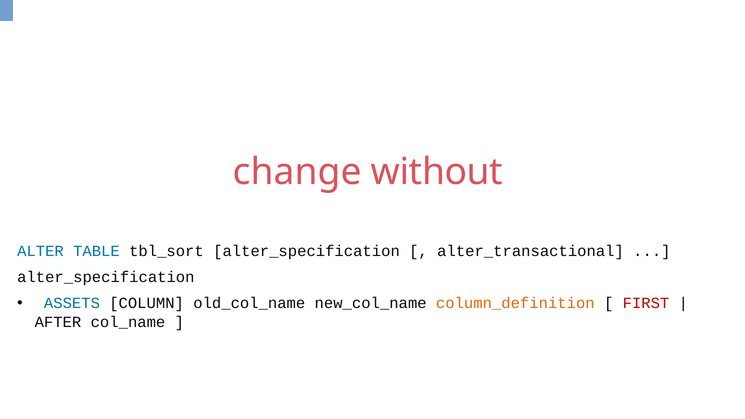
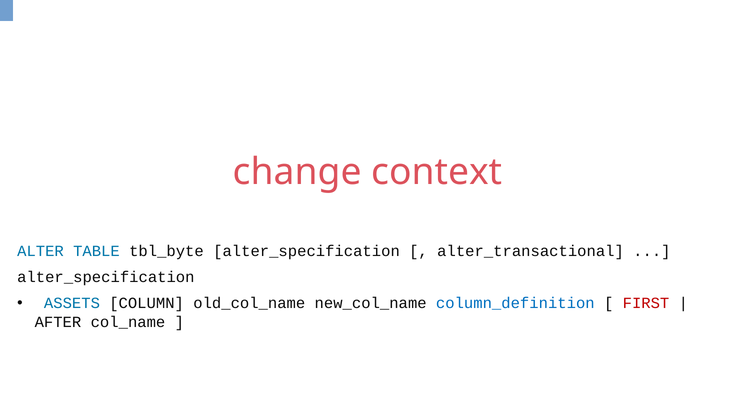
without: without -> context (437, 172)
tbl_sort: tbl_sort -> tbl_byte (166, 251)
column_definition colour: orange -> blue (515, 303)
